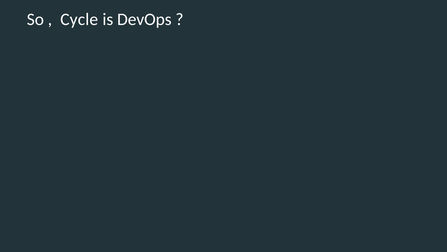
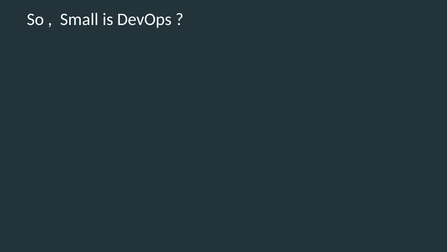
Cycle: Cycle -> Small (79, 19)
